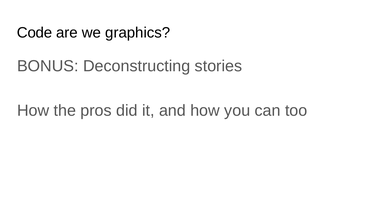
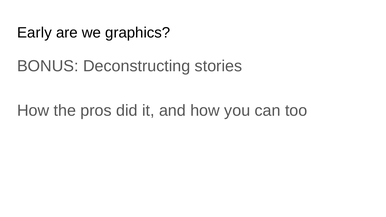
Code: Code -> Early (34, 33)
